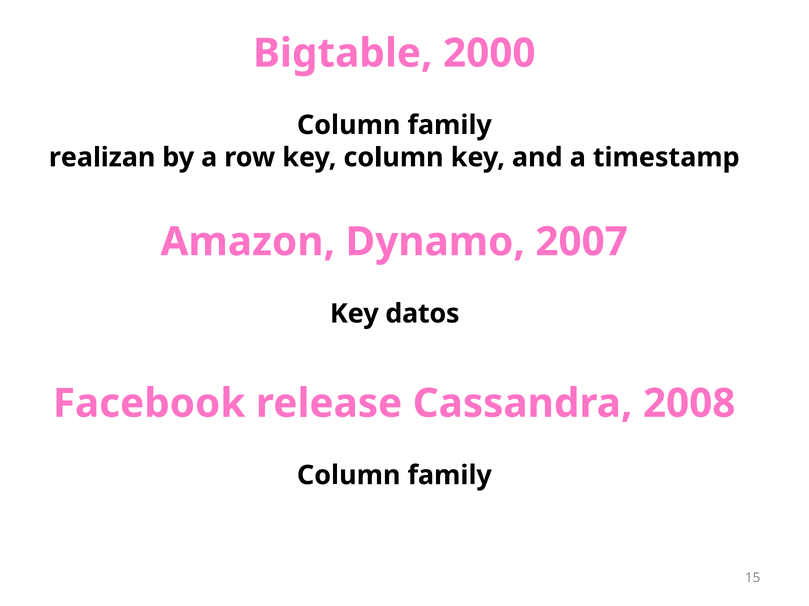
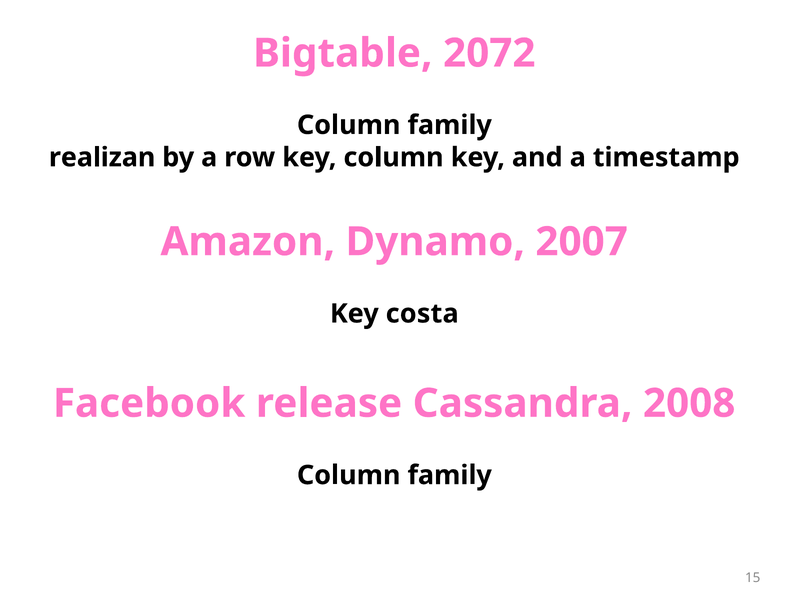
2000: 2000 -> 2072 (489, 53)
datos: datos -> costa (422, 314)
